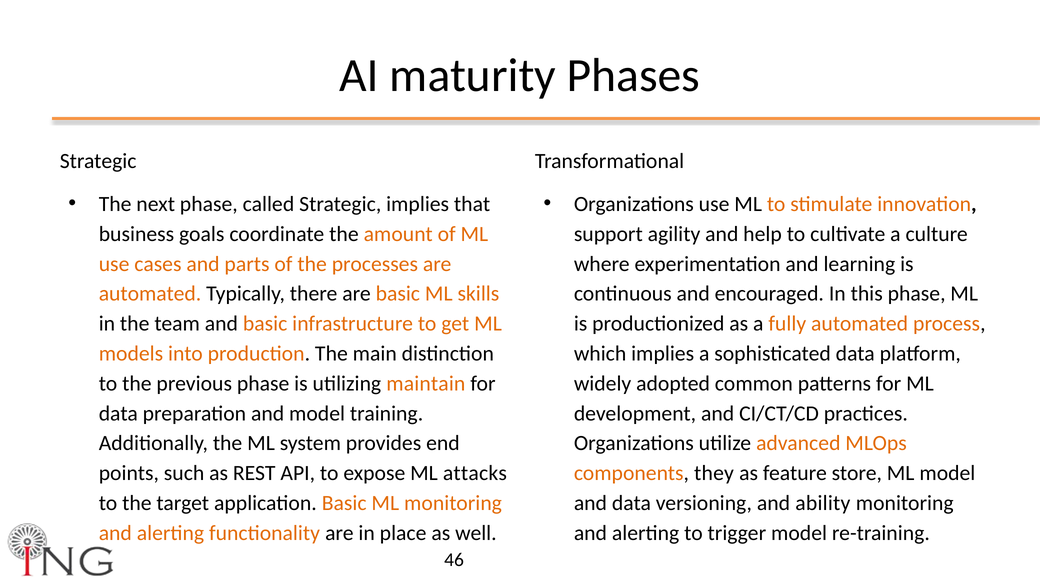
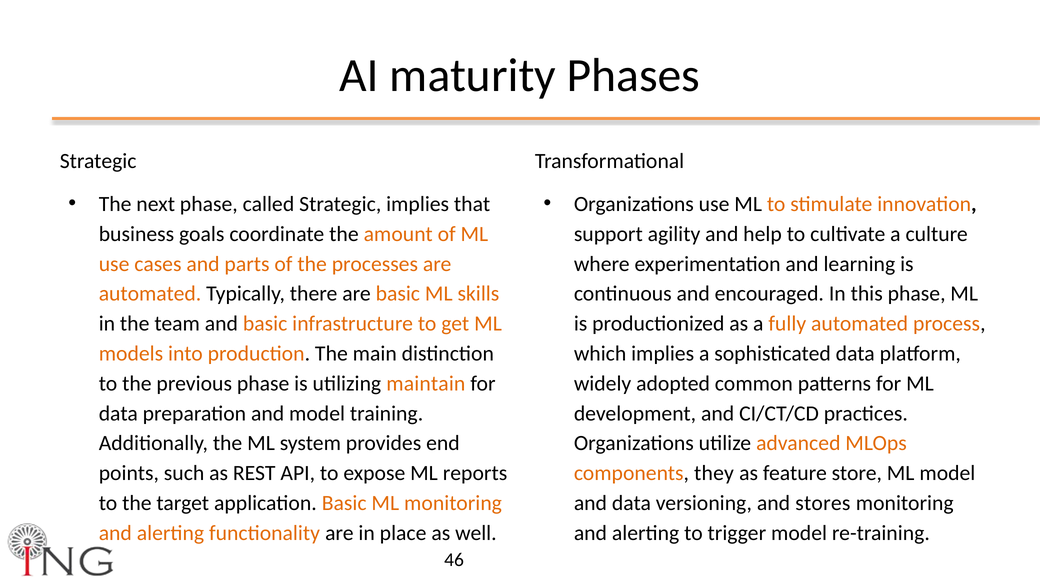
attacks: attacks -> reports (475, 473)
ability: ability -> stores (823, 503)
